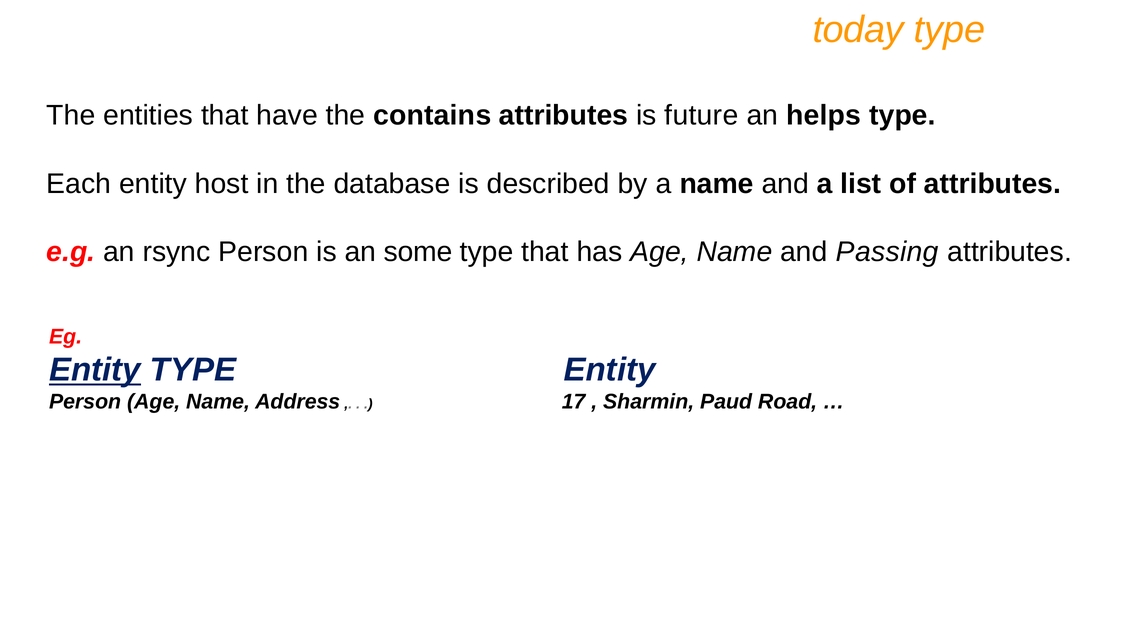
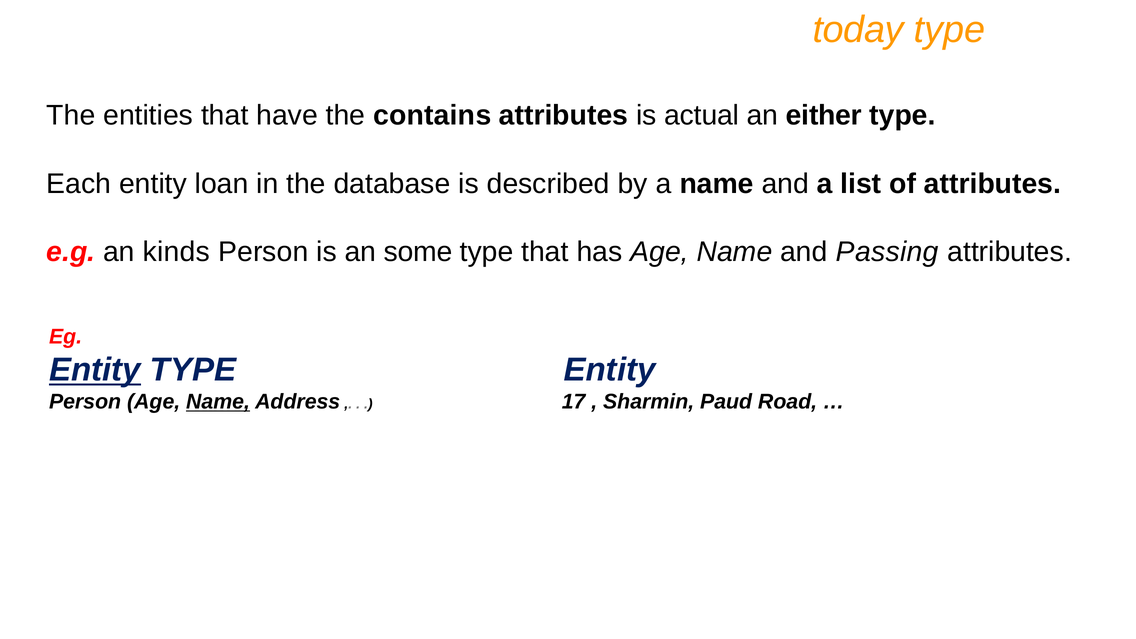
future: future -> actual (702, 116)
helps: helps -> either (824, 116)
host: host -> loan (222, 184)
rsync: rsync -> kinds (176, 252)
Name underline: none -> present (218, 402)
